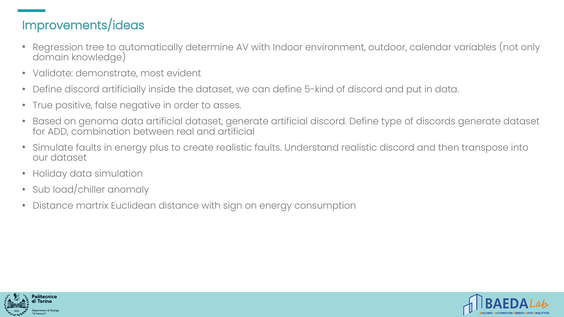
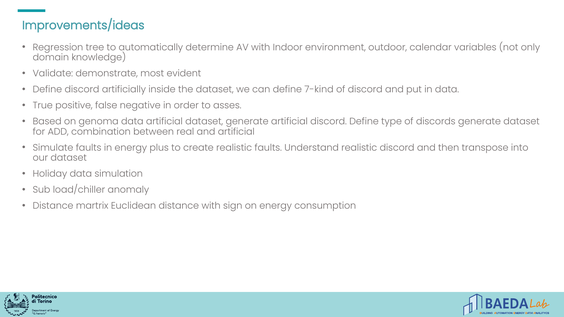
5-kind: 5-kind -> 7-kind (319, 90)
